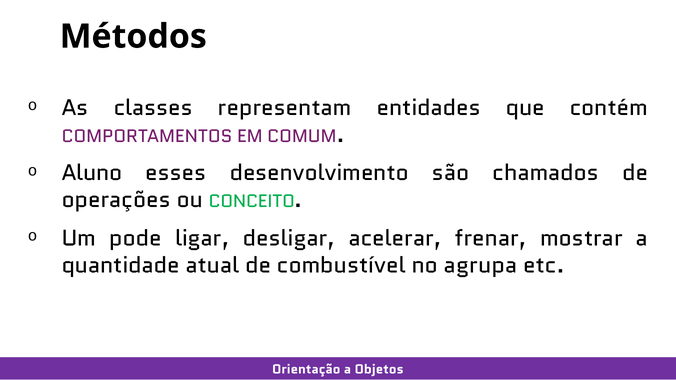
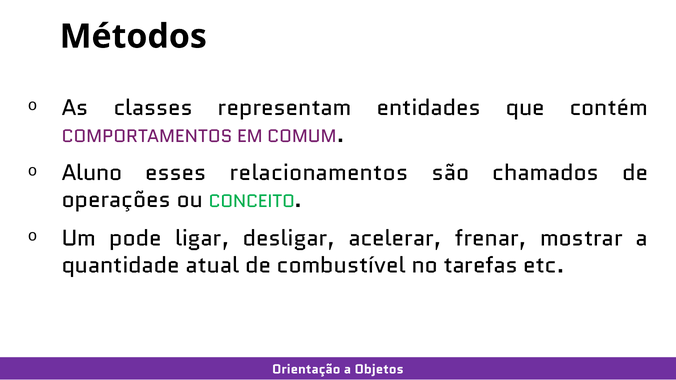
desenvolvimento: desenvolvimento -> relacionamentos (319, 173)
agrupa: agrupa -> tarefas (481, 265)
